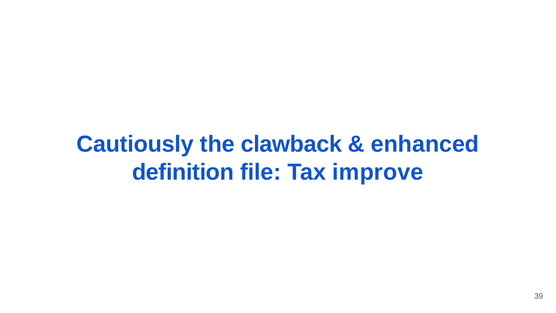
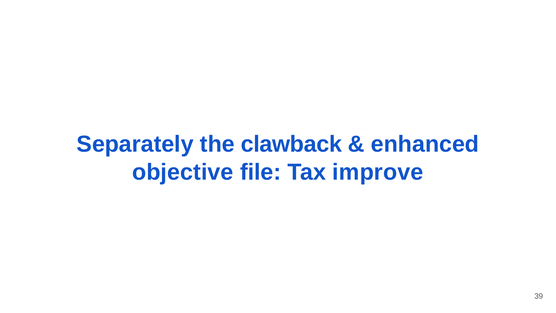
Cautiously: Cautiously -> Separately (135, 144)
definition: definition -> objective (183, 172)
